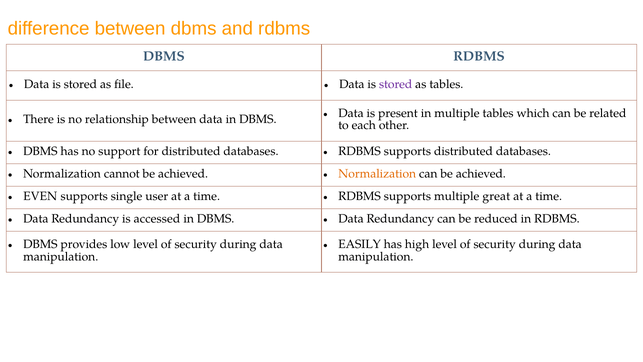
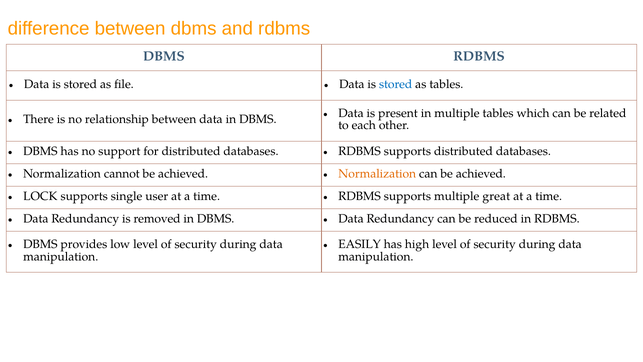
stored colour: purple -> blue (396, 84)
EVEN: EVEN -> LOCK (40, 196)
accessed: accessed -> removed (157, 219)
